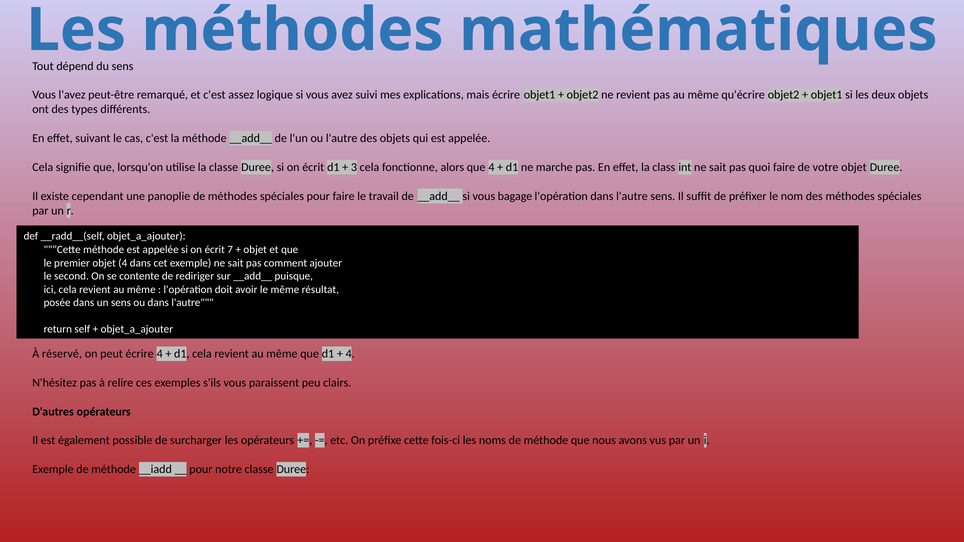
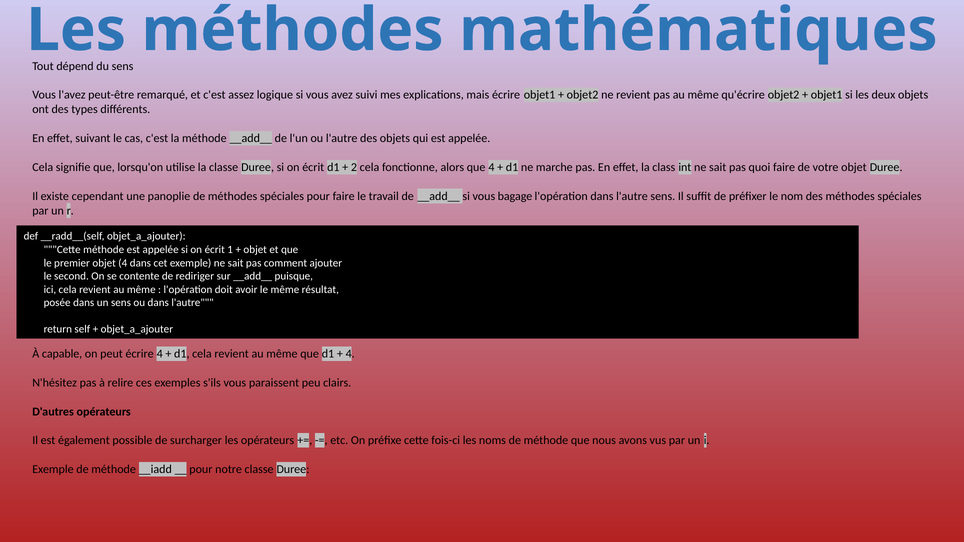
3: 3 -> 2 (354, 167)
7: 7 -> 1 (230, 250)
réservé: réservé -> capable (62, 354)
